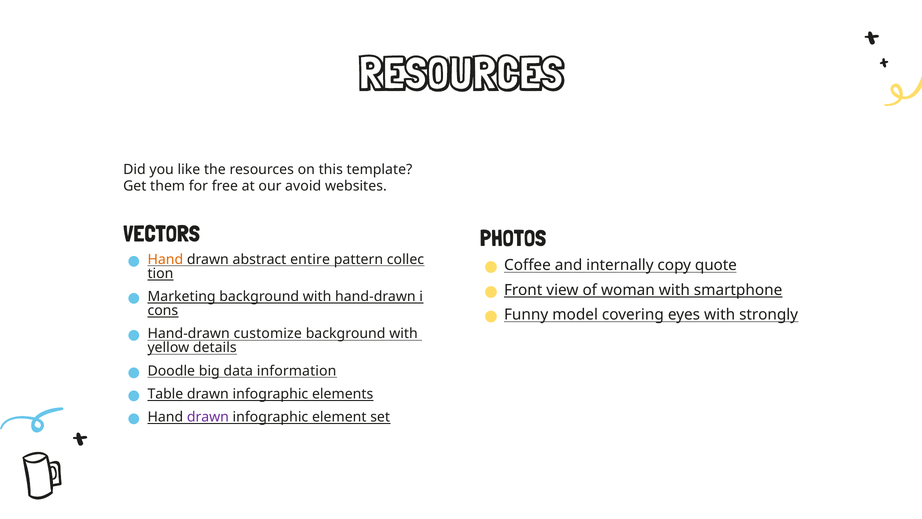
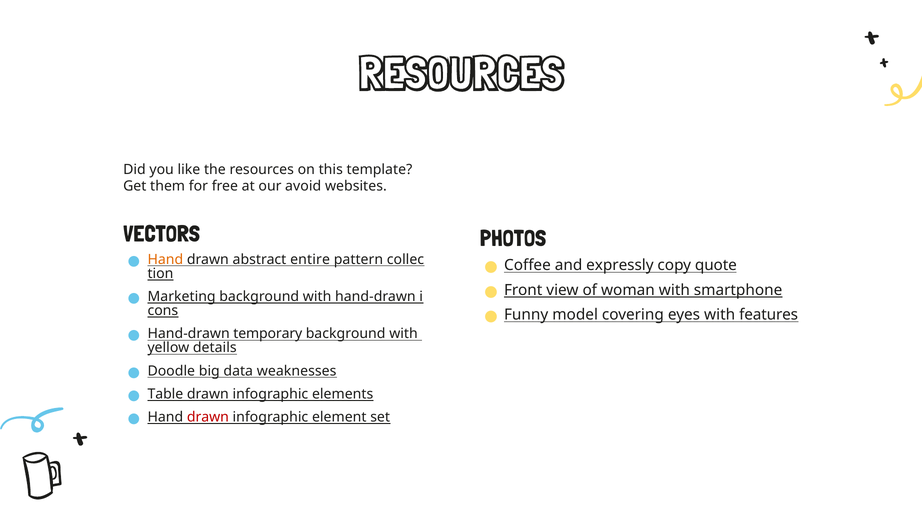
internally: internally -> expressly (620, 265)
strongly: strongly -> features (769, 315)
customize: customize -> temporary (268, 334)
information: information -> weaknesses (297, 371)
drawn colour: purple -> red (208, 417)
